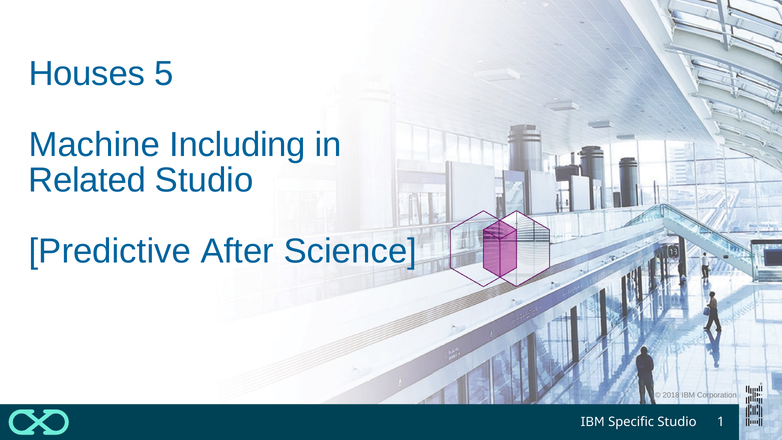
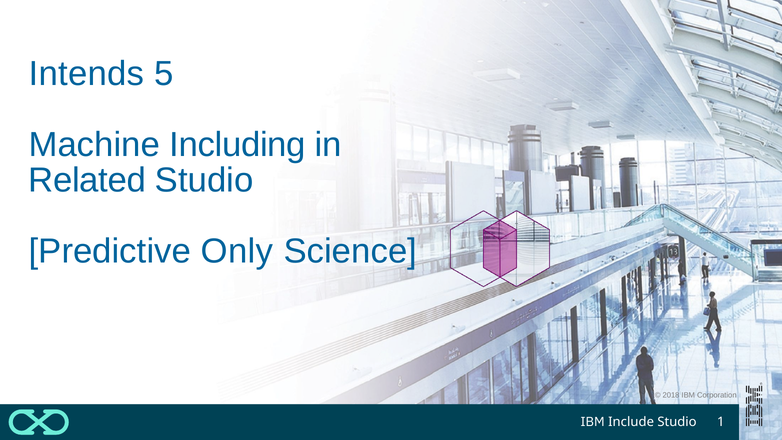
Houses: Houses -> Intends (87, 74)
After: After -> Only (237, 251)
Specific: Specific -> Include (631, 422)
